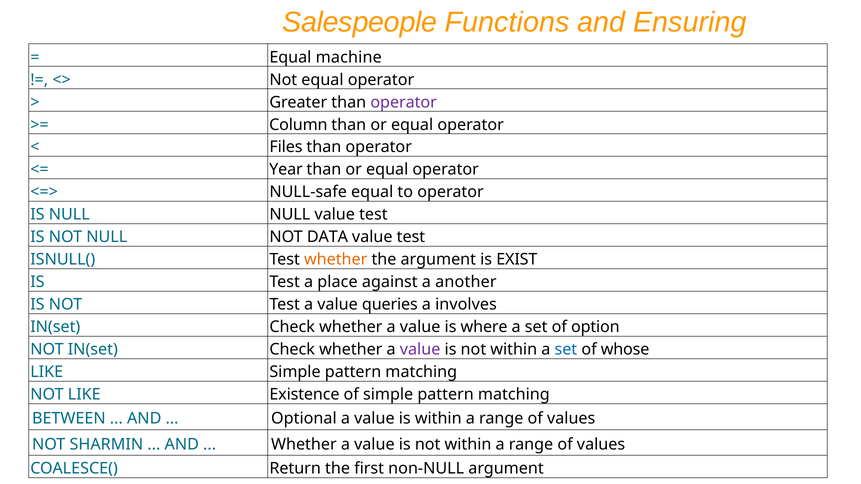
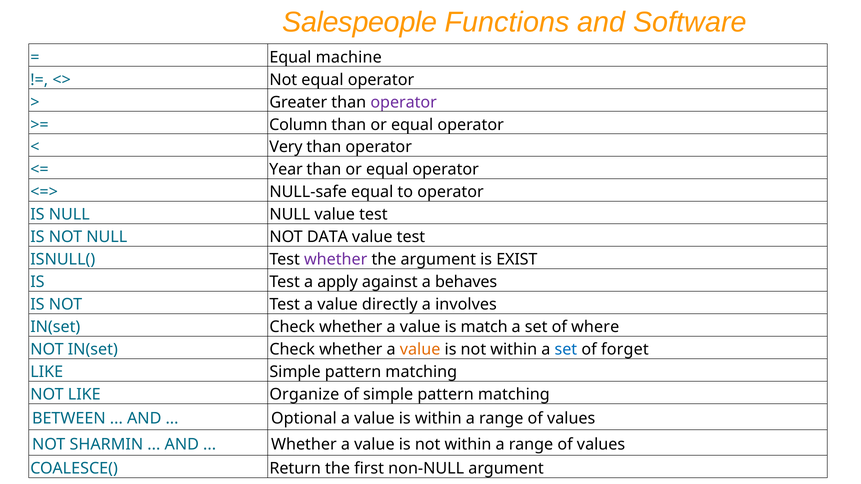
Ensuring: Ensuring -> Software (690, 22)
Files: Files -> Very (286, 147)
whether colour: orange -> purple (336, 260)
place: place -> apply (338, 282)
another: another -> behaves (466, 282)
queries: queries -> directly (390, 305)
where: where -> match (484, 327)
option: option -> where (595, 327)
value colour: purple -> orange (420, 350)
whose: whose -> forget (625, 350)
Existence: Existence -> Organize (304, 395)
